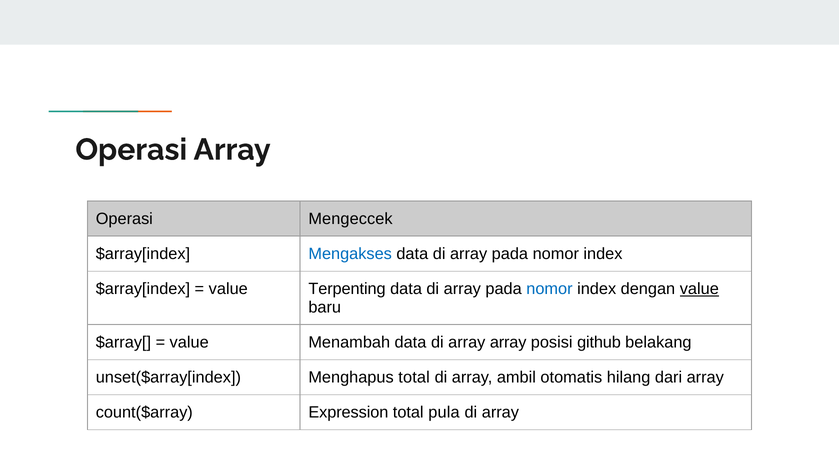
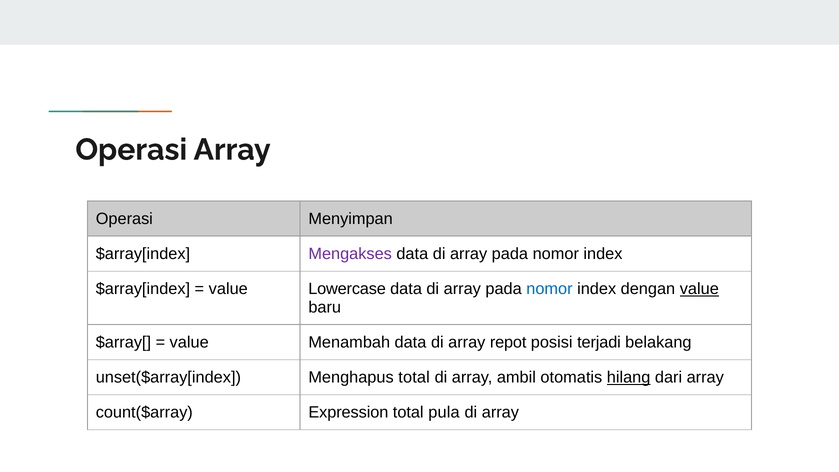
Mengeccek: Mengeccek -> Menyimpan (351, 219)
Mengakses colour: blue -> purple (350, 254)
Terpenting: Terpenting -> Lowercase (347, 289)
array array: array -> repot (508, 342)
github: github -> terjadi (599, 342)
hilang underline: none -> present (629, 377)
